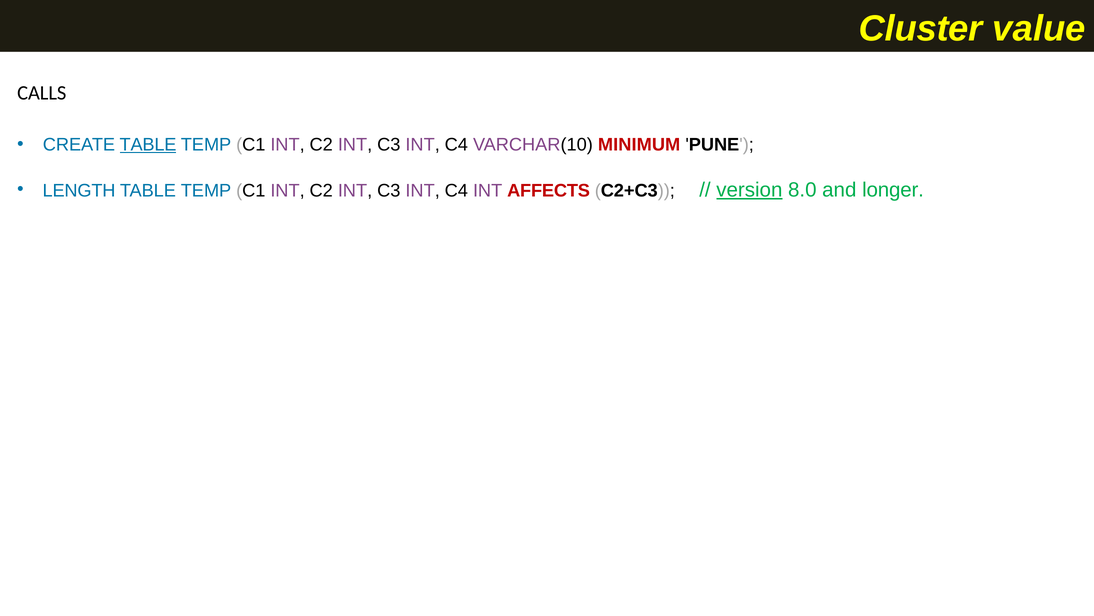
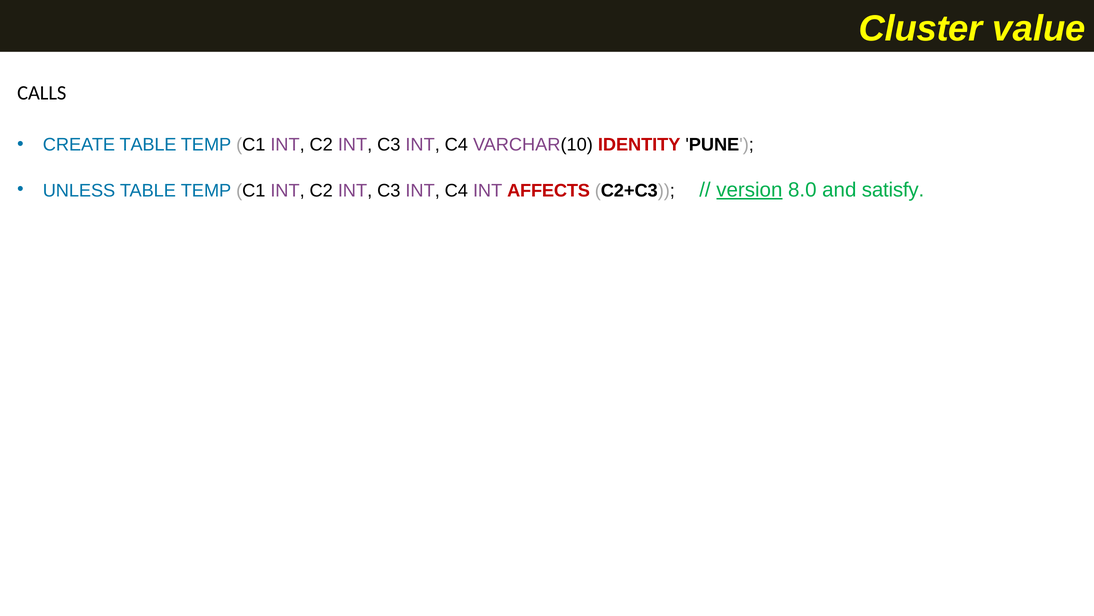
TABLE underline: present -> none (148, 144)
MINIMUM: MINIMUM -> IDENTITY (639, 144)
LENGTH: LENGTH -> UNLESS (79, 190)
longer: longer -> satisfy (893, 190)
